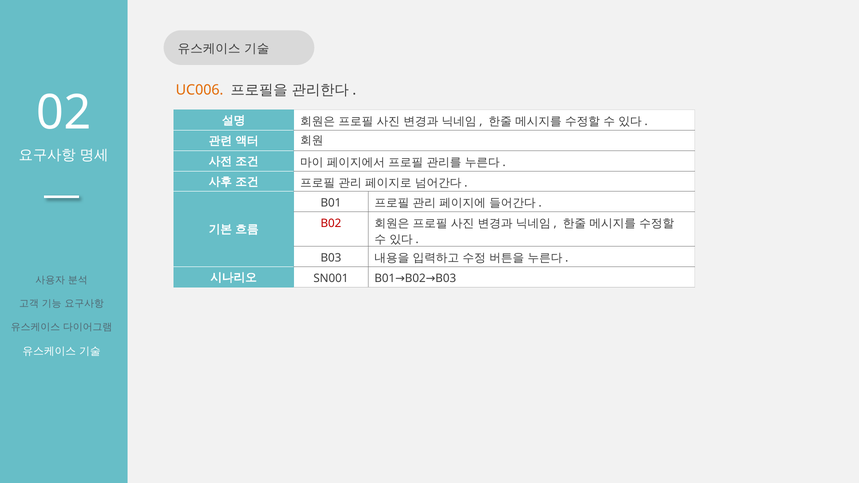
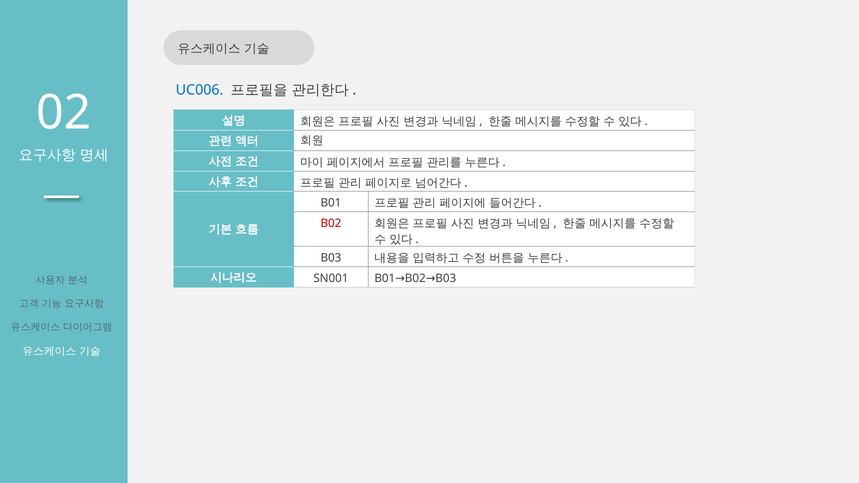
UC006 colour: orange -> blue (200, 90)
